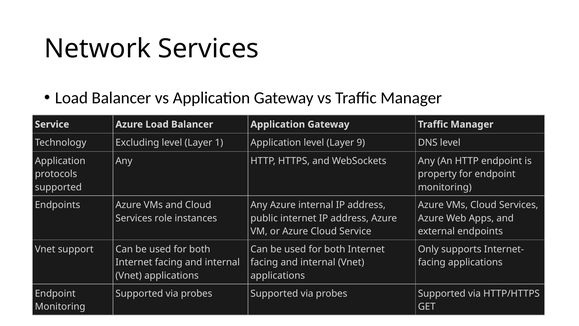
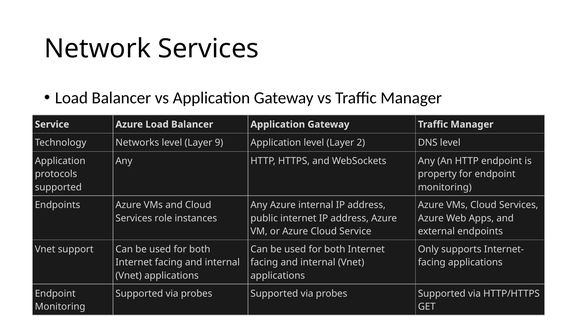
Excluding: Excluding -> Networks (137, 143)
1: 1 -> 9 (219, 143)
9: 9 -> 2 (361, 143)
